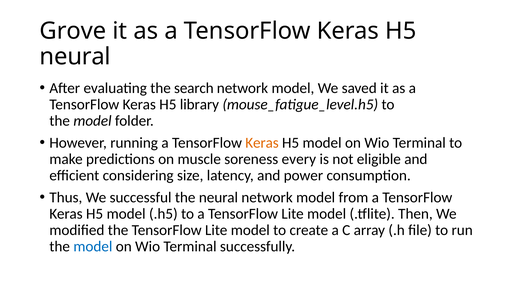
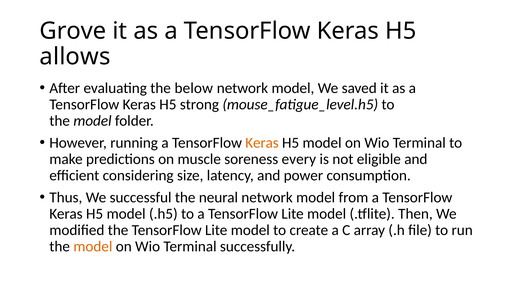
neural: neural -> allows (75, 57)
search: search -> below (194, 88)
library: library -> strong (199, 104)
model colour: blue -> orange (93, 246)
